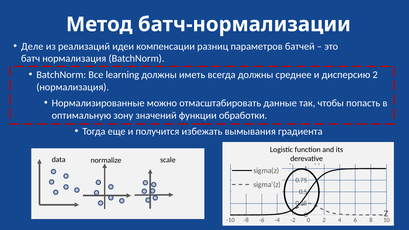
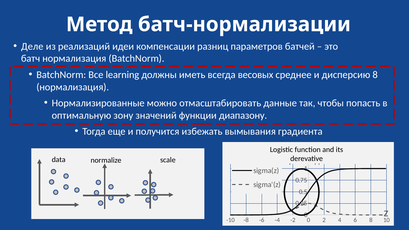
всегда должны: должны -> весовых (256, 75)
дисперсию 2: 2 -> 8 (375, 75)
обработки: обработки -> диапазону (243, 115)
